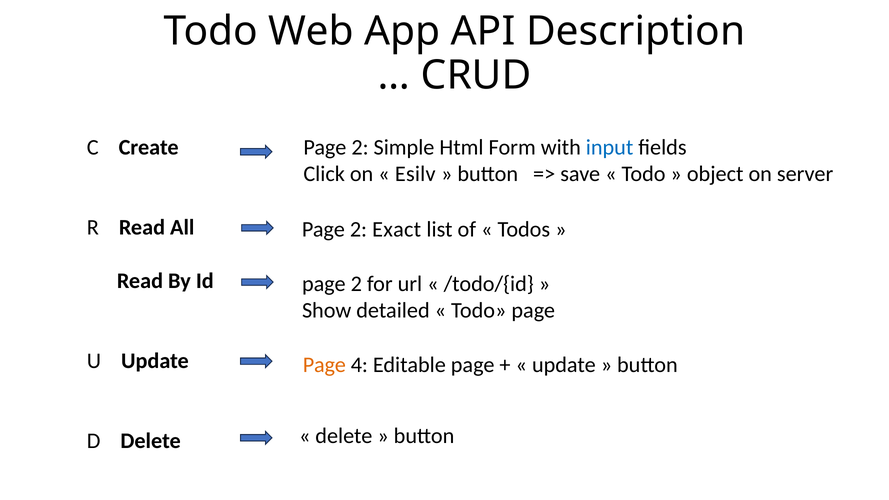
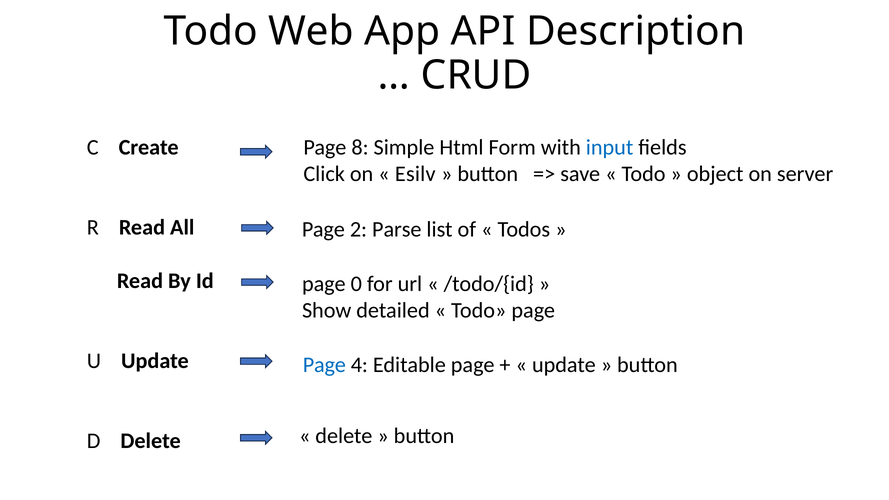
2: 2 -> 8 (360, 148)
Exact: Exact -> Parse (397, 230)
2: 2 -> 0 (356, 284)
Page colour: orange -> blue (324, 365)
